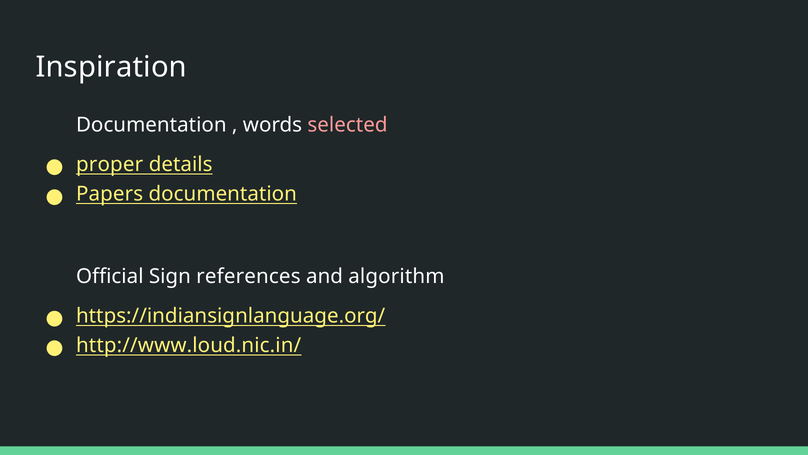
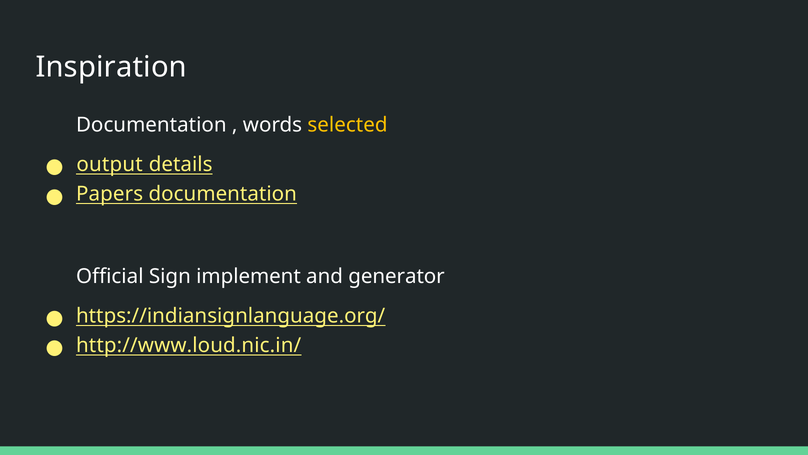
selected colour: pink -> yellow (347, 125)
proper: proper -> output (110, 164)
references: references -> implement (249, 276)
algorithm: algorithm -> generator (397, 276)
